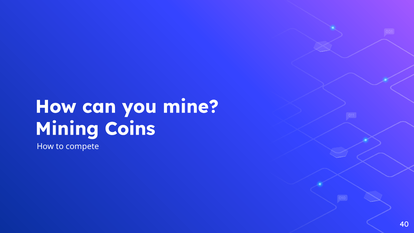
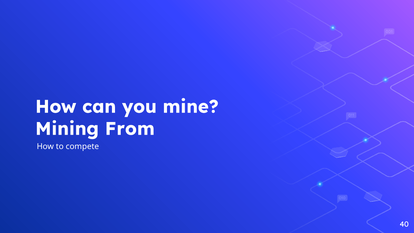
Coins: Coins -> From (130, 129)
